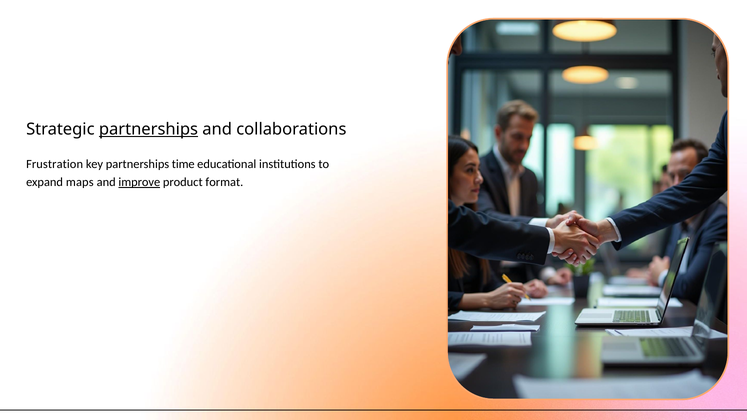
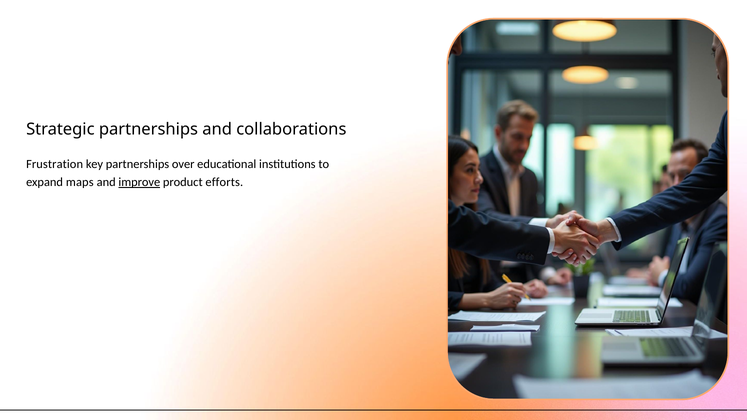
partnerships underline: present -> none (148, 129)
time: time -> over (183, 164)
format: format -> efforts (224, 182)
